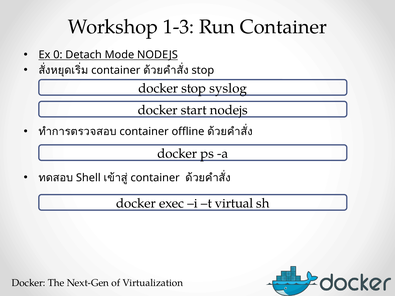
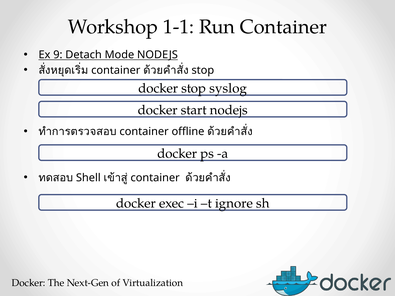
1-3: 1-3 -> 1-1 (179, 27)
0: 0 -> 9 (58, 55)
virtual: virtual -> ignore (234, 203)
